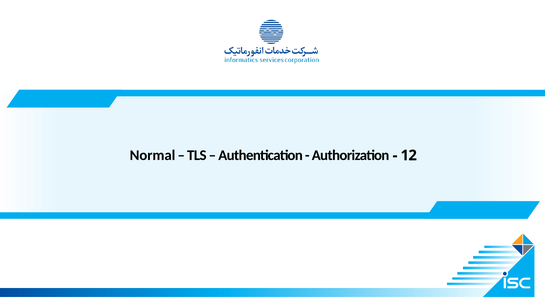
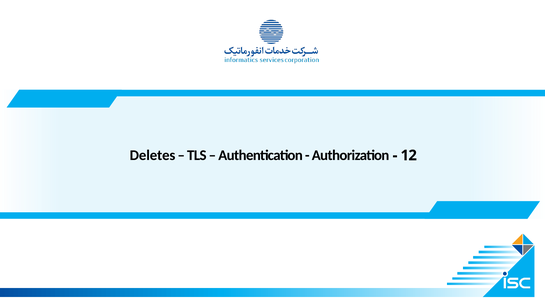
Normal: Normal -> Deletes (153, 155)
